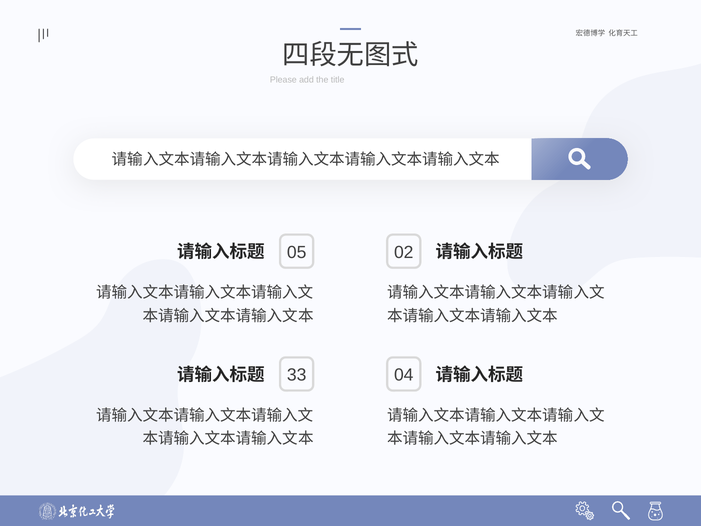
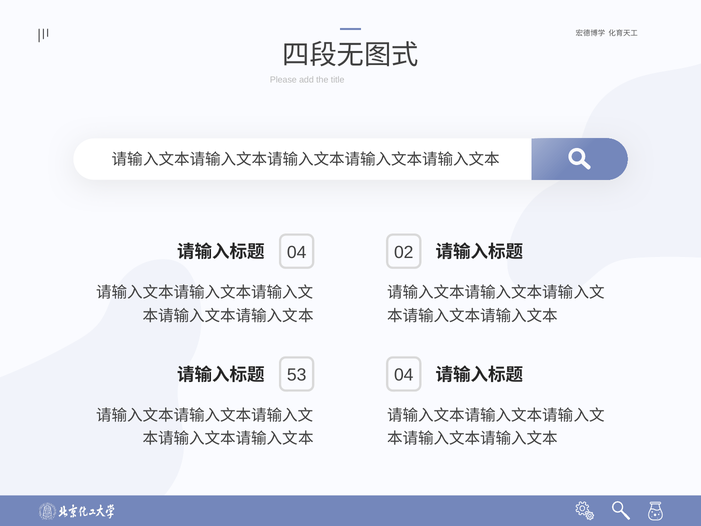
05: 05 -> 04 (297, 252)
33: 33 -> 53 (297, 375)
